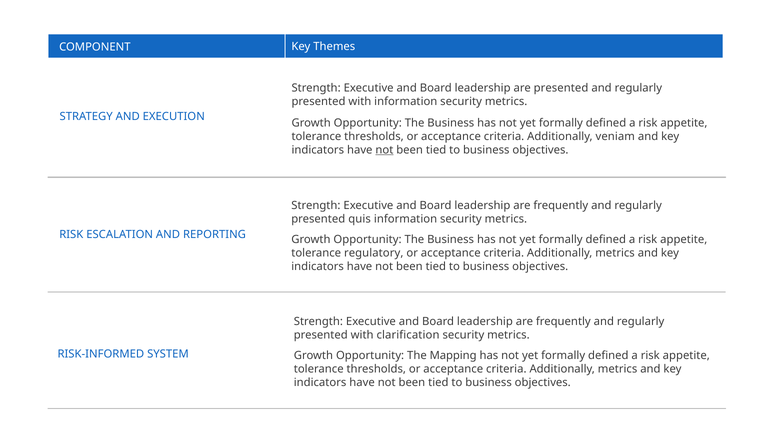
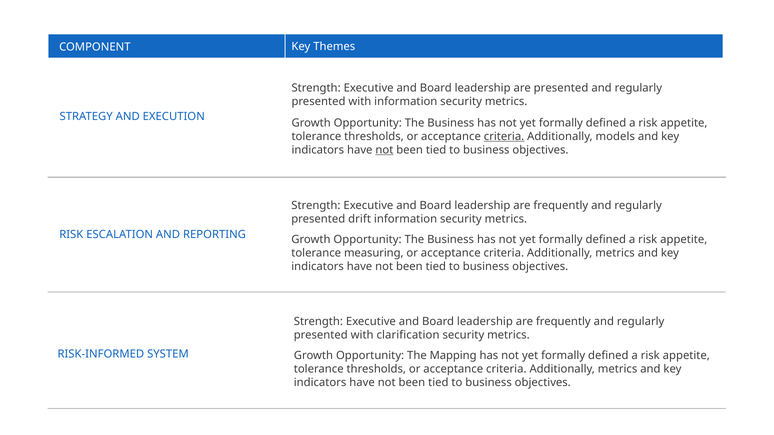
criteria underline: none -> present (504, 137)
veniam: veniam -> models (615, 137)
quis: quis -> drift (360, 219)
regulatory: regulatory -> measuring (374, 253)
